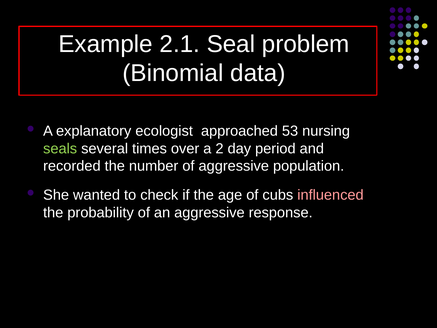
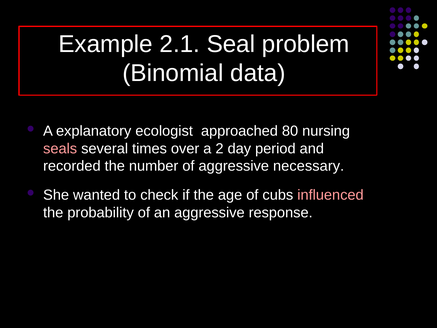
53: 53 -> 80 (290, 131)
seals colour: light green -> pink (60, 149)
population: population -> necessary (309, 166)
